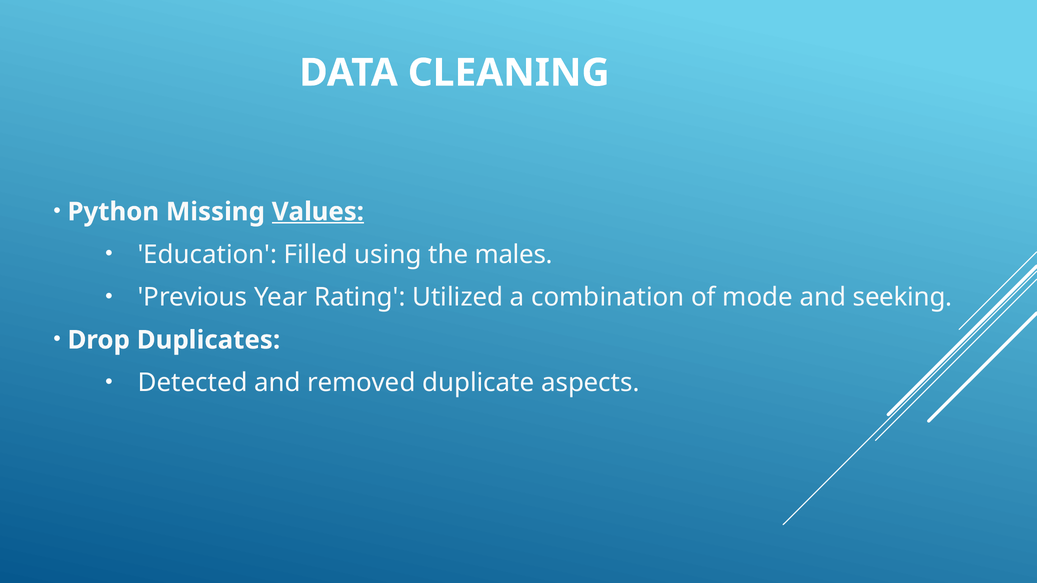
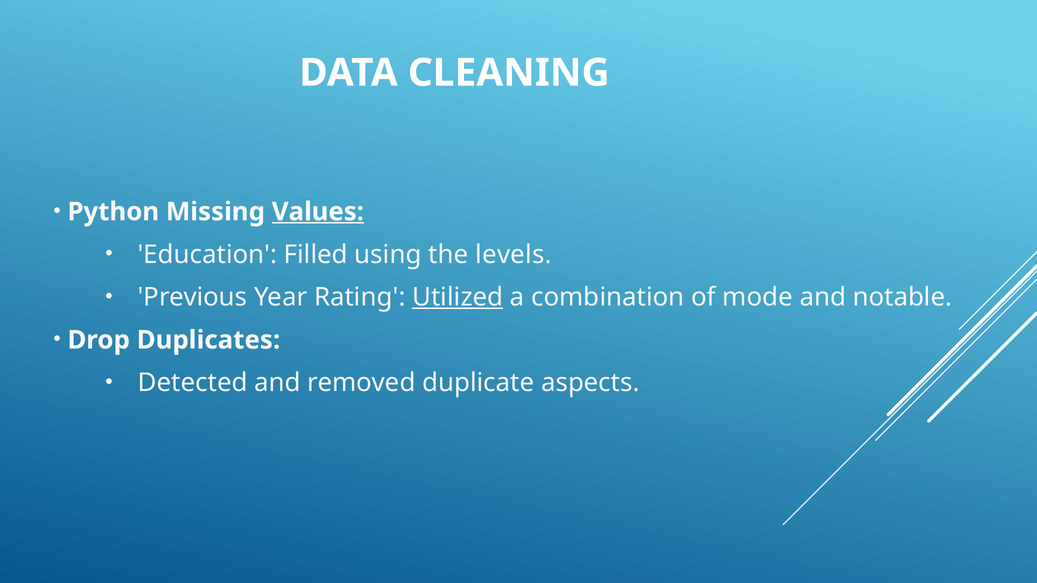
males: males -> levels (514, 255)
Utilized underline: none -> present (458, 297)
seeking: seeking -> notable (902, 297)
